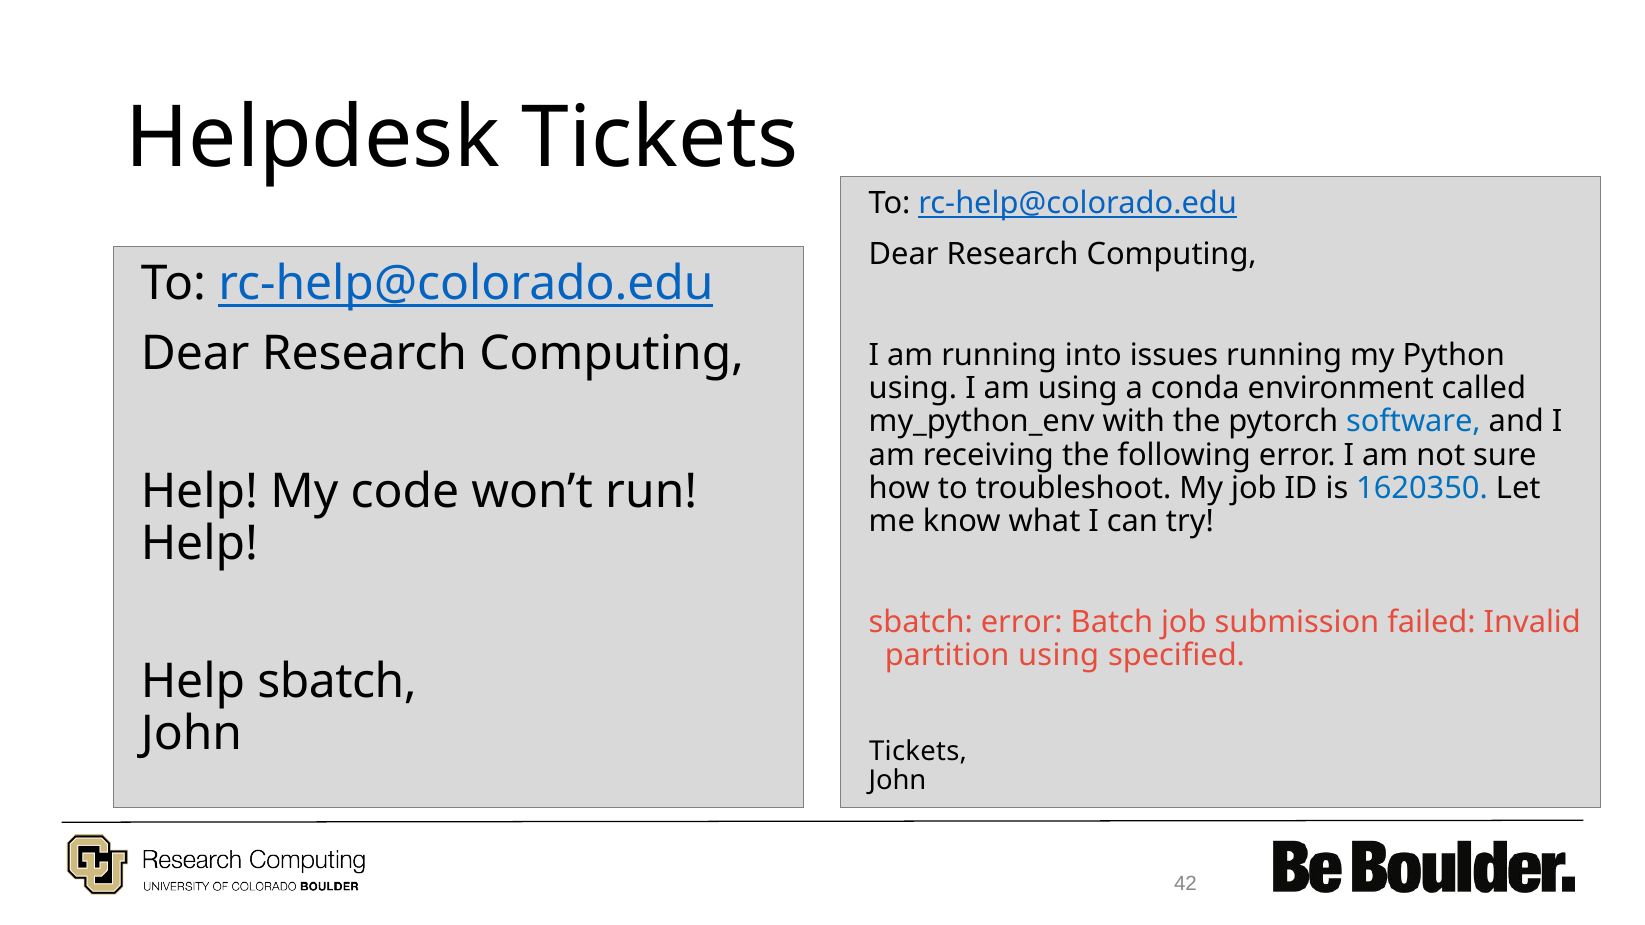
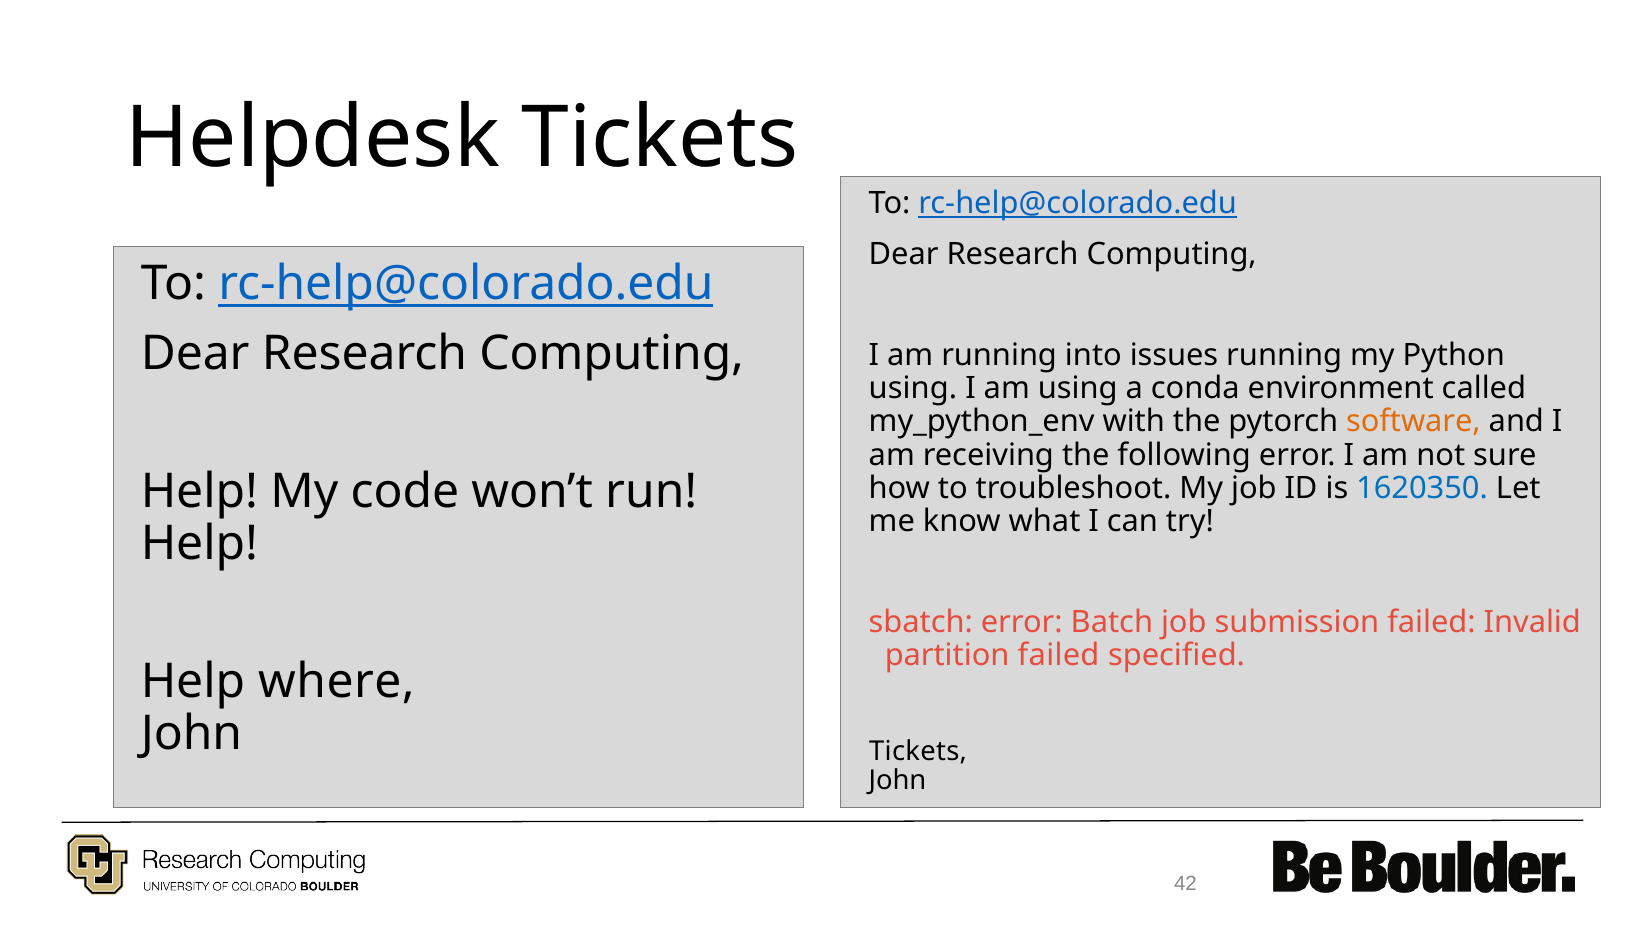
software colour: blue -> orange (1413, 422)
partition using: using -> failed (1059, 656)
Help sbatch: sbatch -> where (337, 682)
